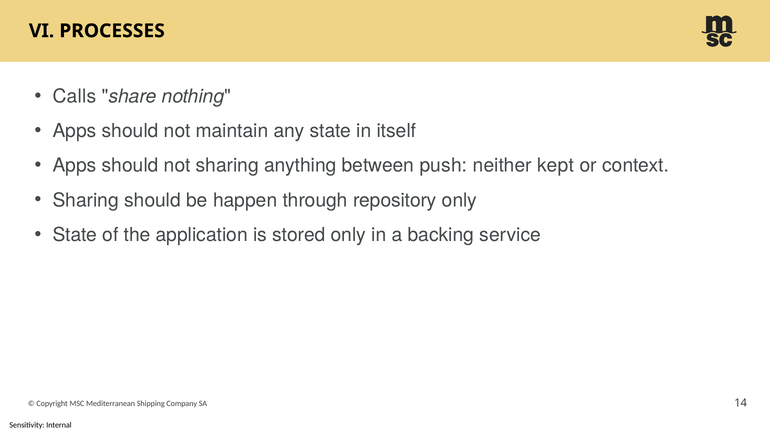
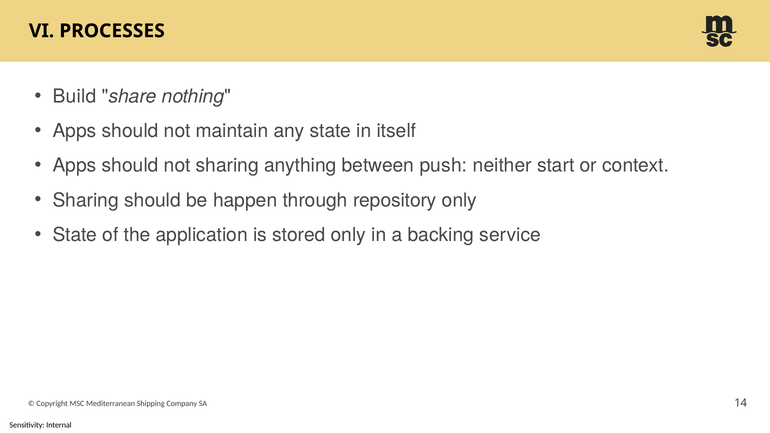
Calls: Calls -> Build (74, 96)
kept: kept -> start (556, 166)
